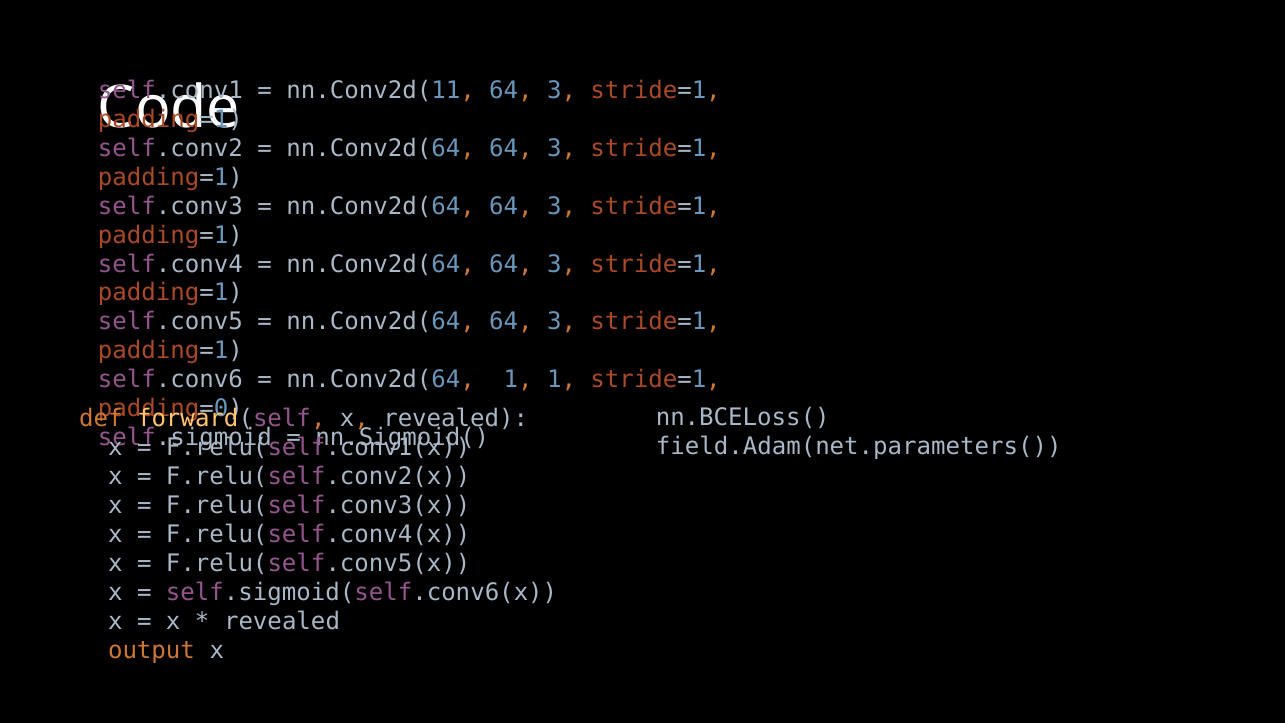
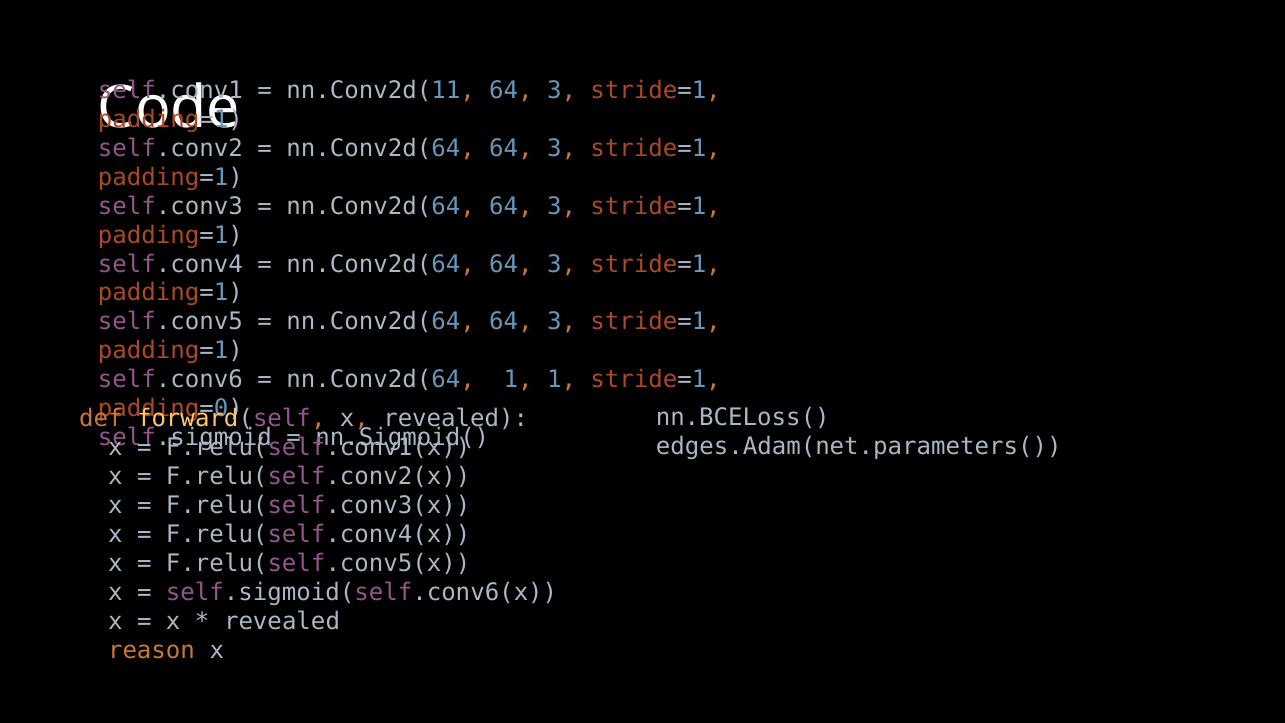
field.Adam(net.parameters(: field.Adam(net.parameters( -> edges.Adam(net.parameters( (859, 447)
output: output -> reason (151, 650)
